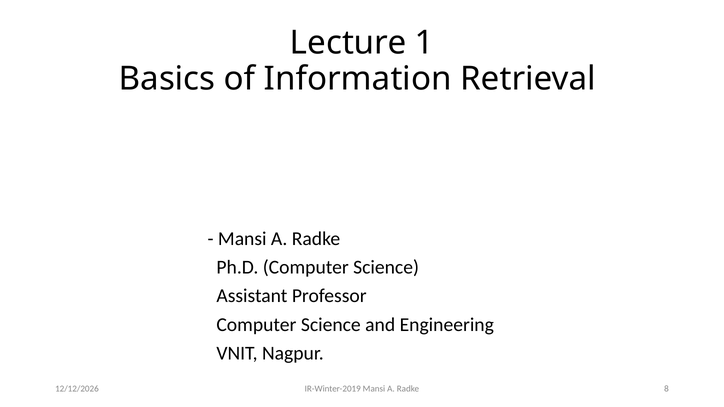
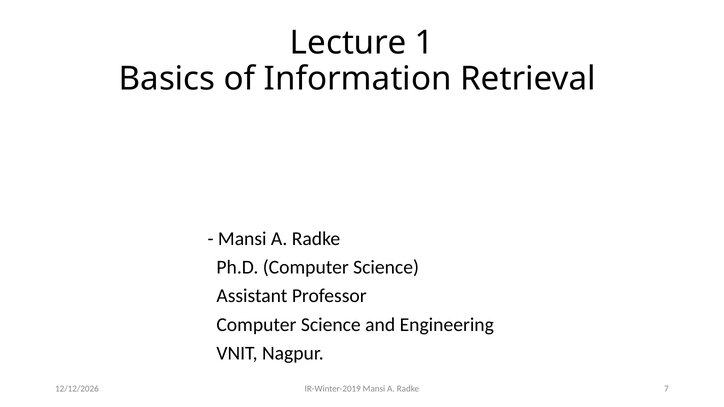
8: 8 -> 7 (667, 389)
